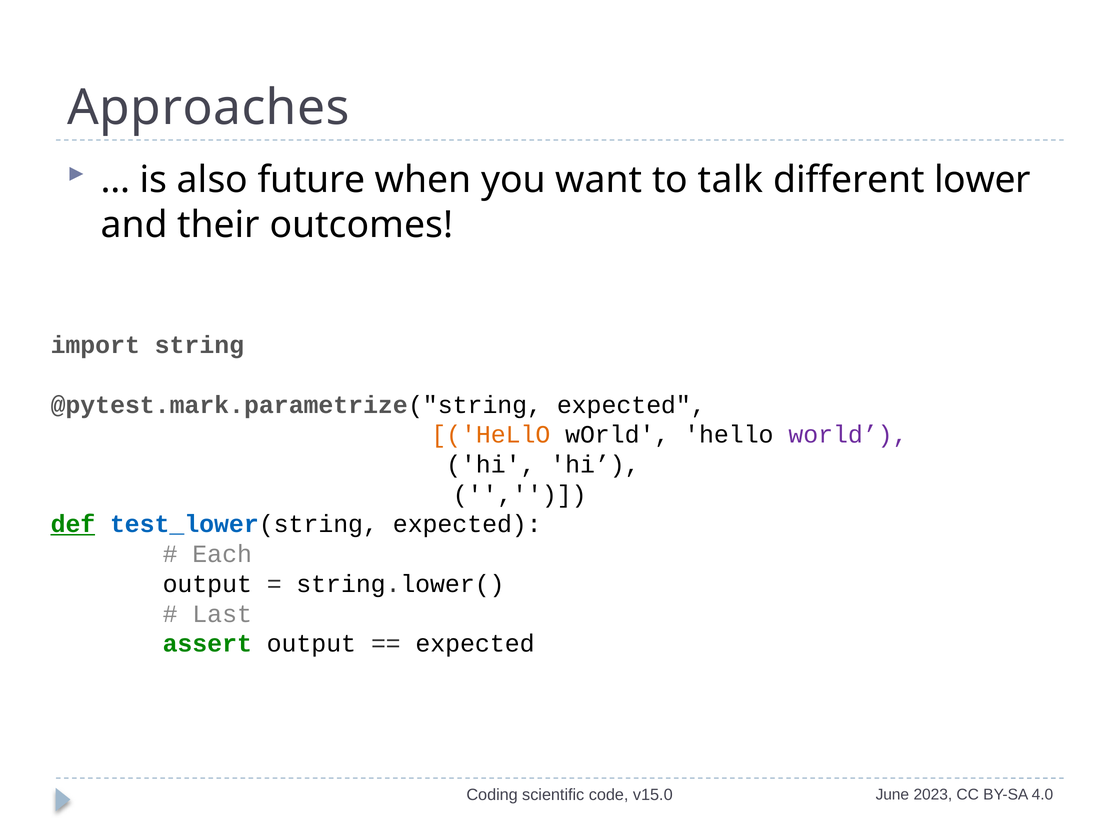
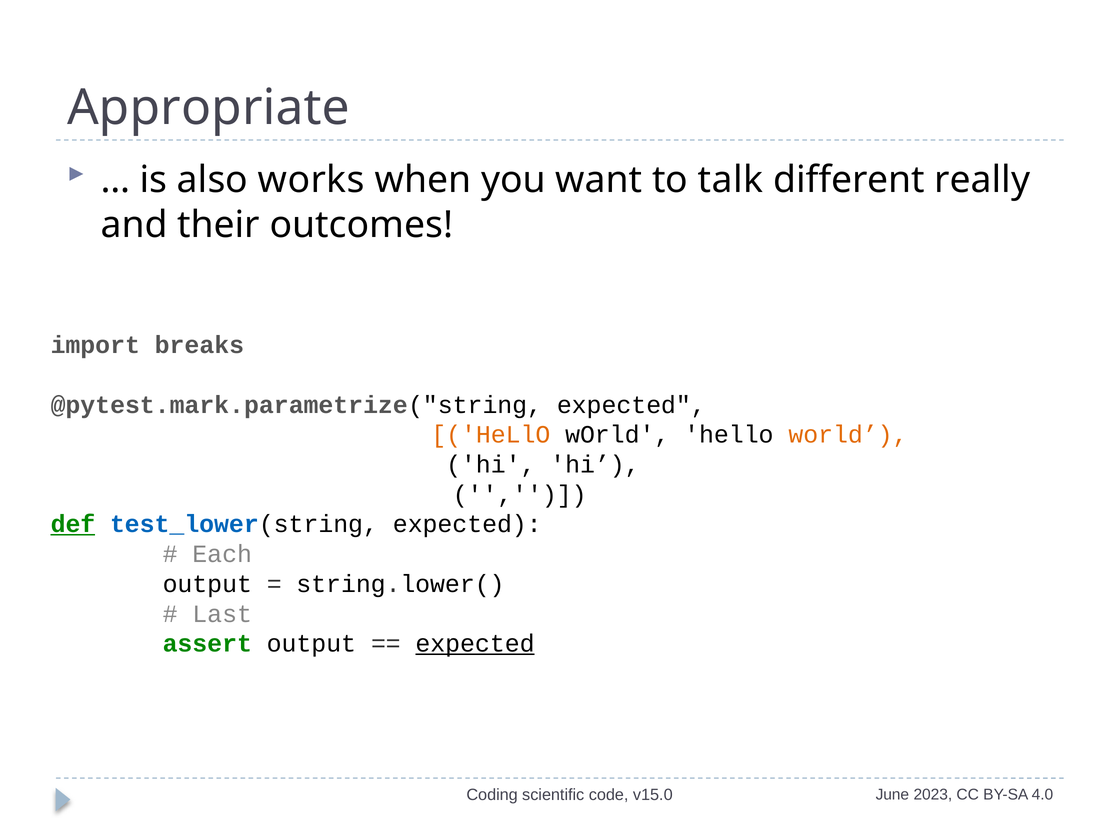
Approaches: Approaches -> Appropriate (209, 108)
future: future -> works (311, 180)
lower: lower -> really (982, 180)
string: string -> breaks (199, 345)
world colour: purple -> orange (848, 435)
expected underline: none -> present (475, 644)
